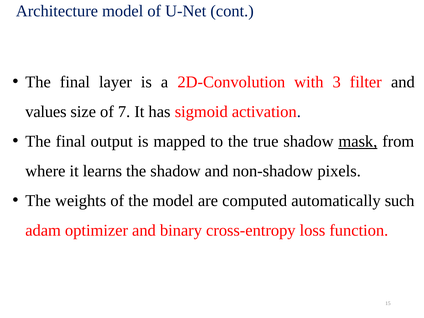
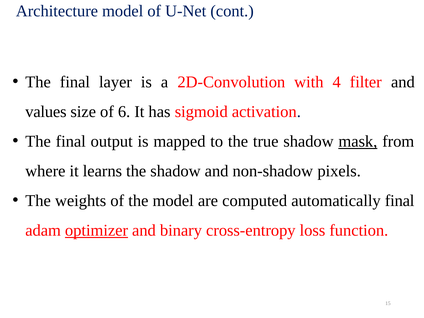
3: 3 -> 4 (337, 82)
7: 7 -> 6 (124, 112)
automatically such: such -> final (400, 201)
optimizer underline: none -> present (96, 230)
